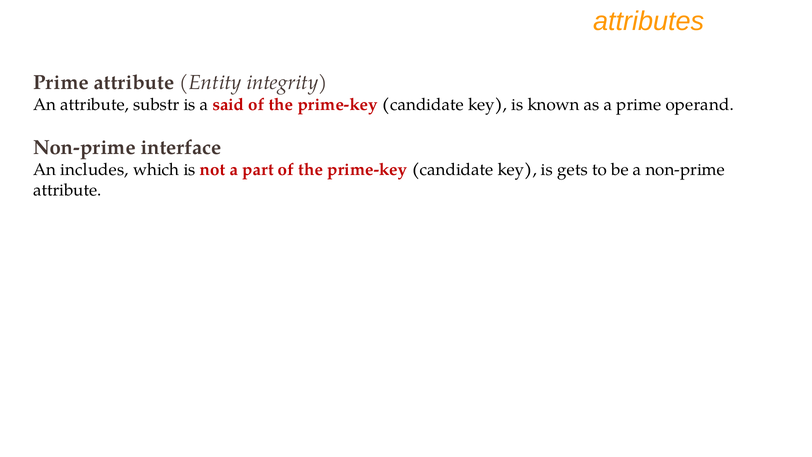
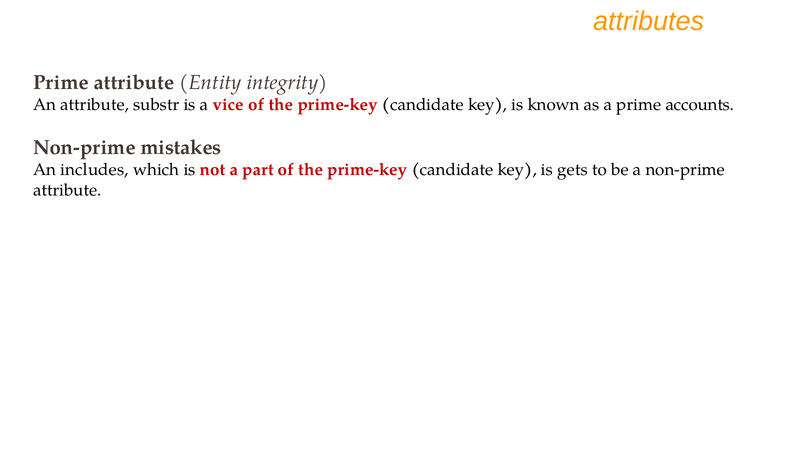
said: said -> vice (228, 105)
operand: operand -> accounts (700, 105)
interface: interface -> mistakes (181, 148)
